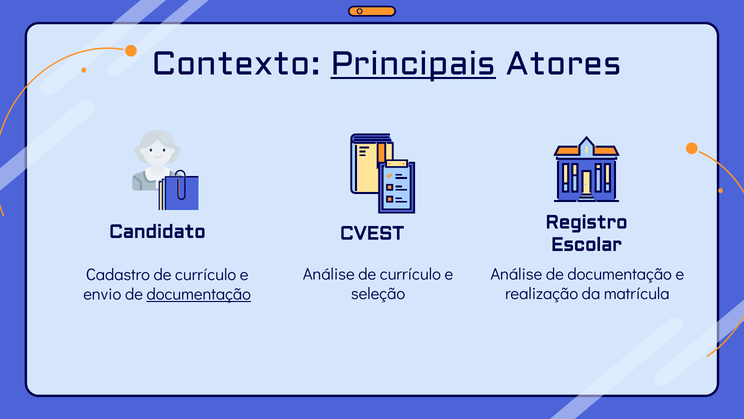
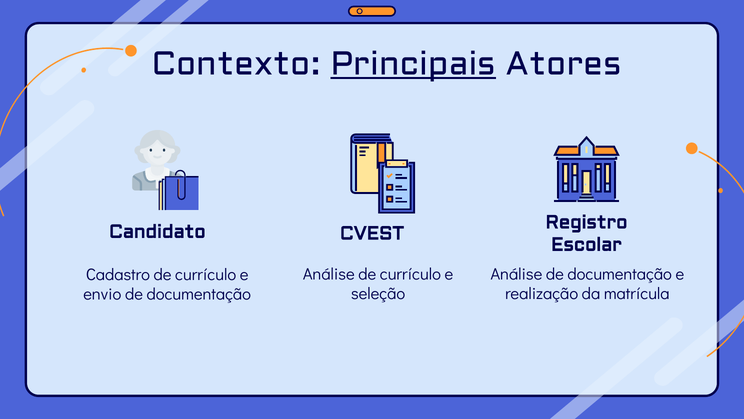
documentação underline: present -> none (199, 294)
